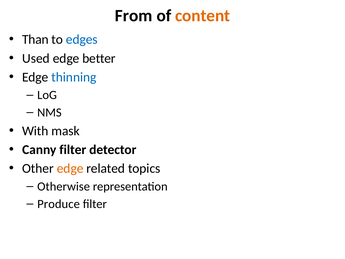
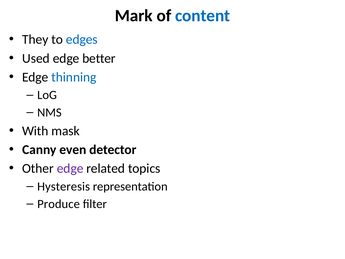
From: From -> Mark (134, 16)
content colour: orange -> blue (203, 16)
Than: Than -> They (35, 39)
Canny filter: filter -> even (73, 150)
edge colour: orange -> purple (70, 168)
Otherwise: Otherwise -> Hysteresis (64, 186)
